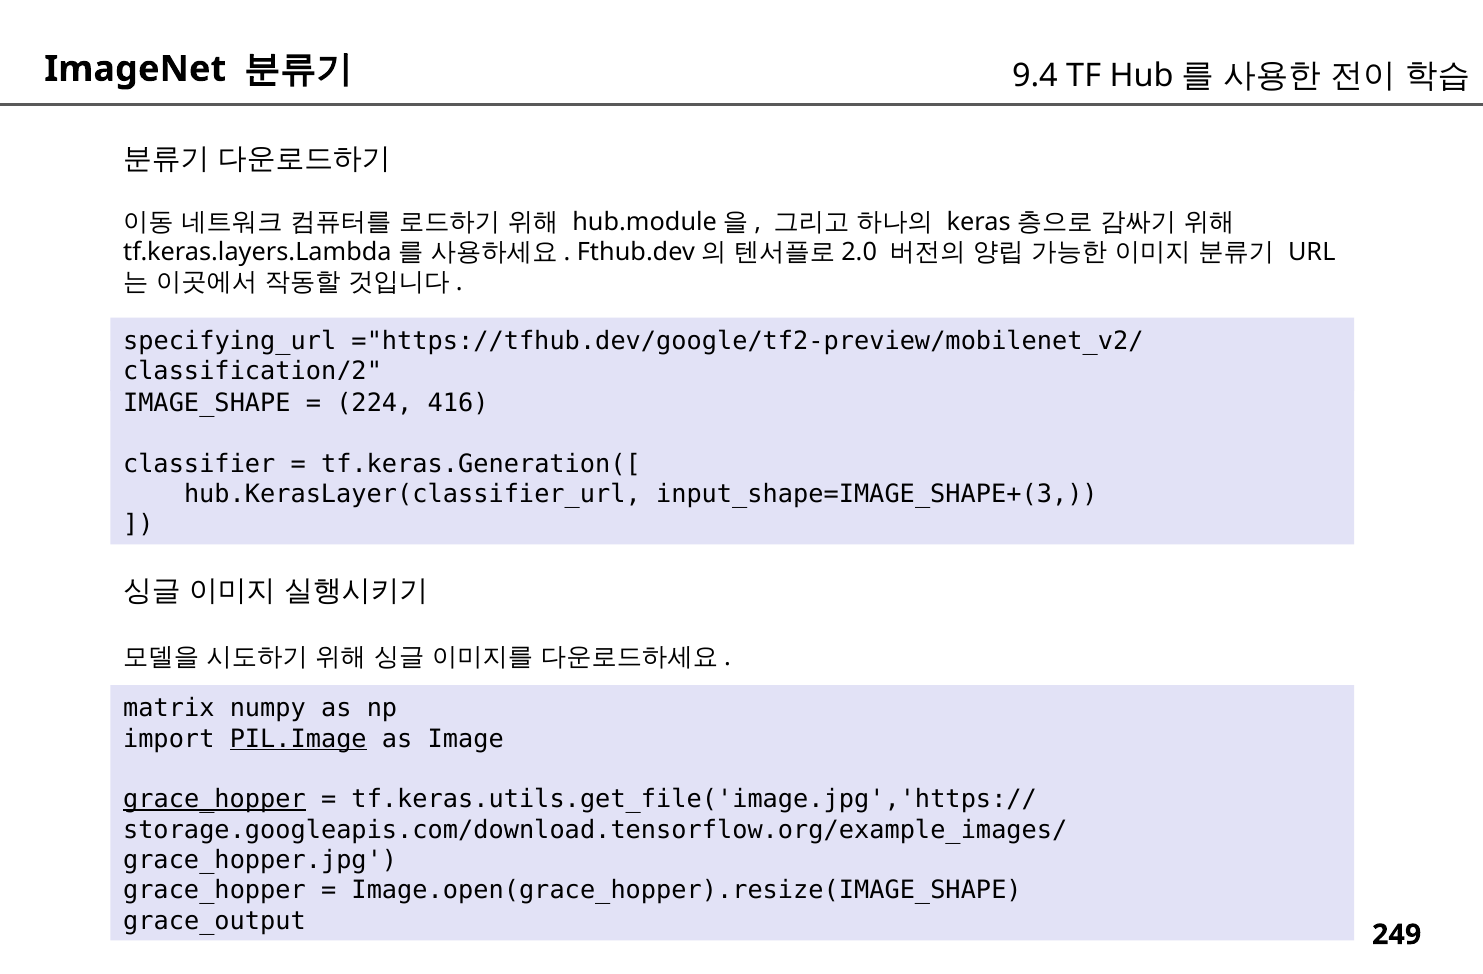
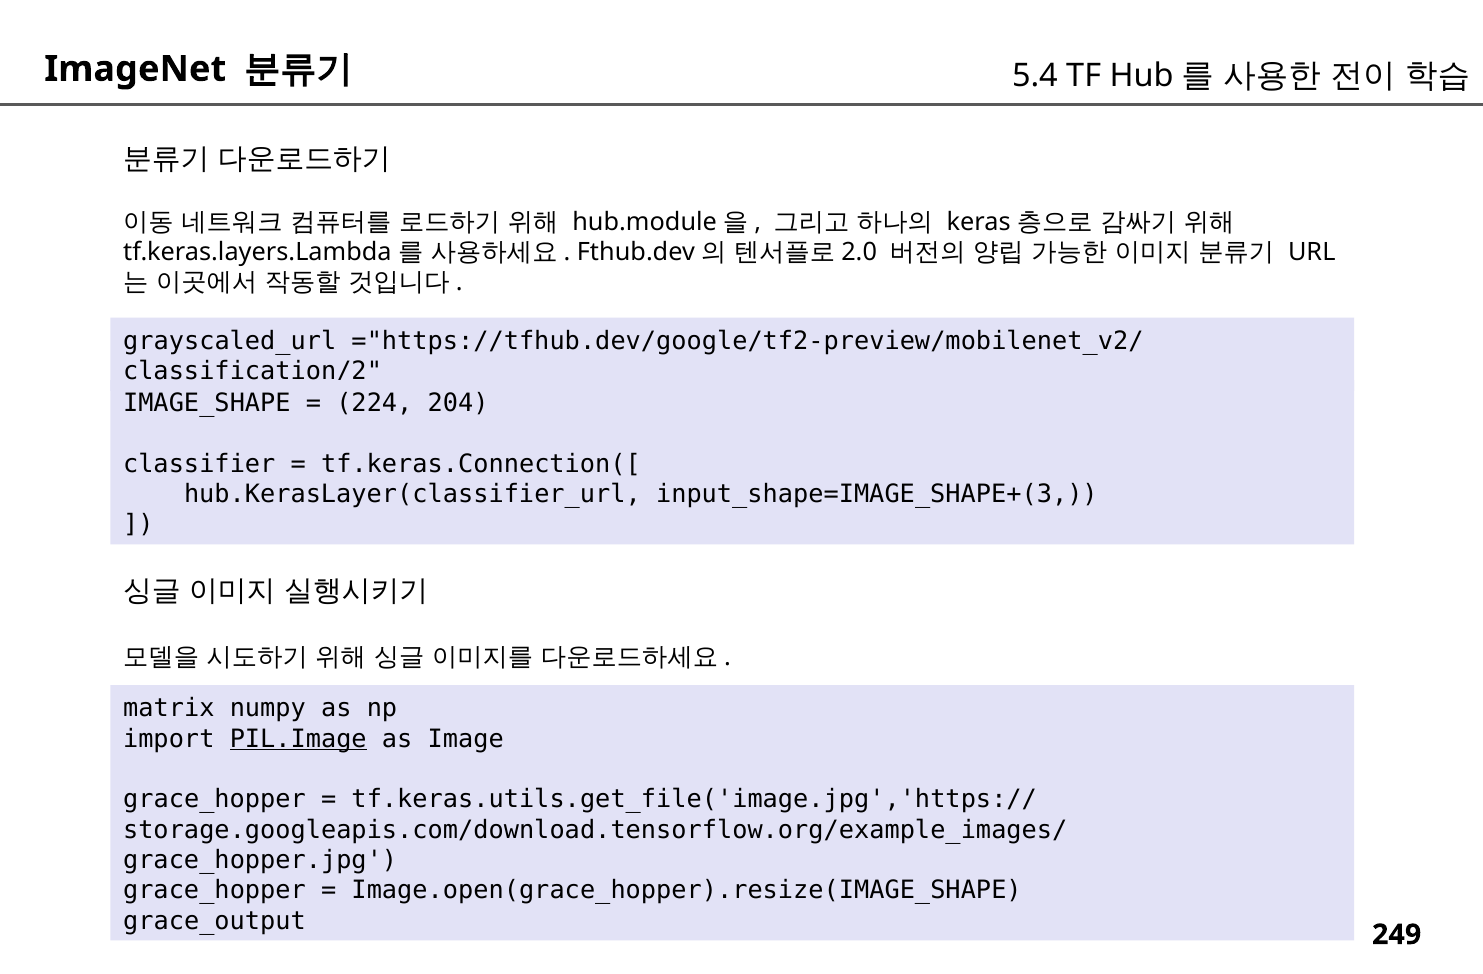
9.4: 9.4 -> 5.4 (1035, 76)
specifying_url: specifying_url -> grayscaled_url (230, 341)
416: 416 -> 204 (458, 403)
tf.keras.Generation([: tf.keras.Generation([ -> tf.keras.Connection([ (481, 464)
grace_hopper underline: present -> none (214, 799)
